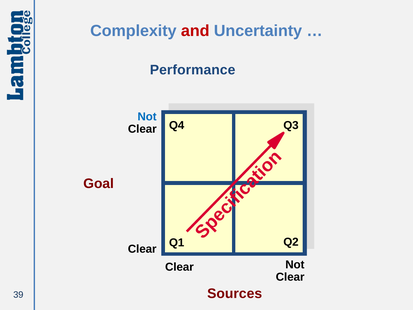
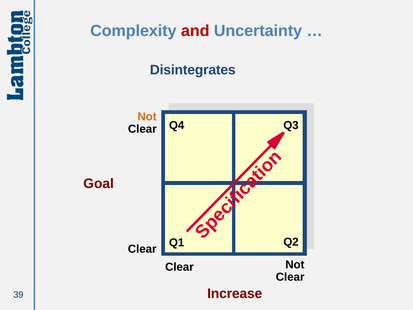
Performance: Performance -> Disintegrates (193, 70)
Not colour: blue -> orange (147, 117)
Sources: Sources -> Increase (235, 293)
